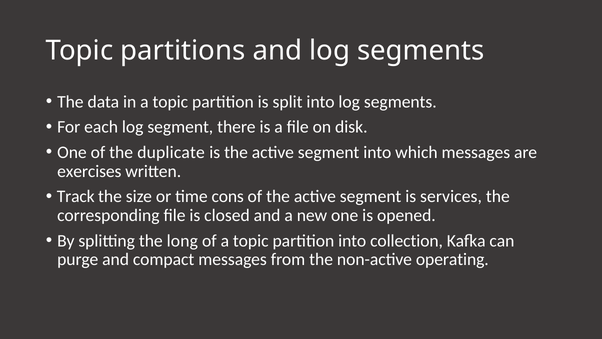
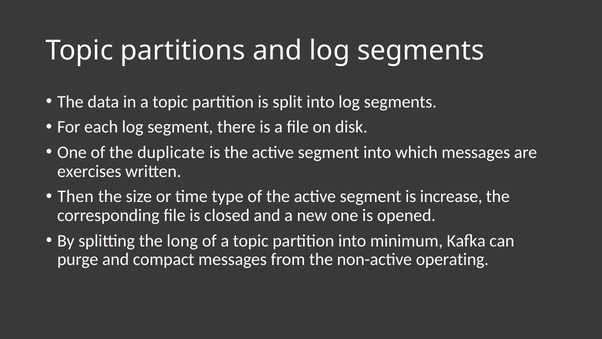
Track: Track -> Then (76, 196)
cons: cons -> type (228, 196)
services: services -> increase (451, 196)
collection: collection -> minimum (407, 240)
